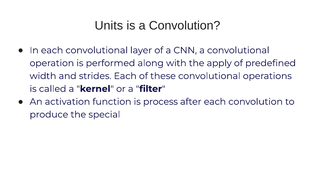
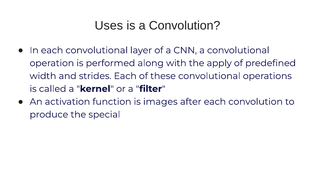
Units: Units -> Uses (109, 26)
process: process -> images (160, 102)
